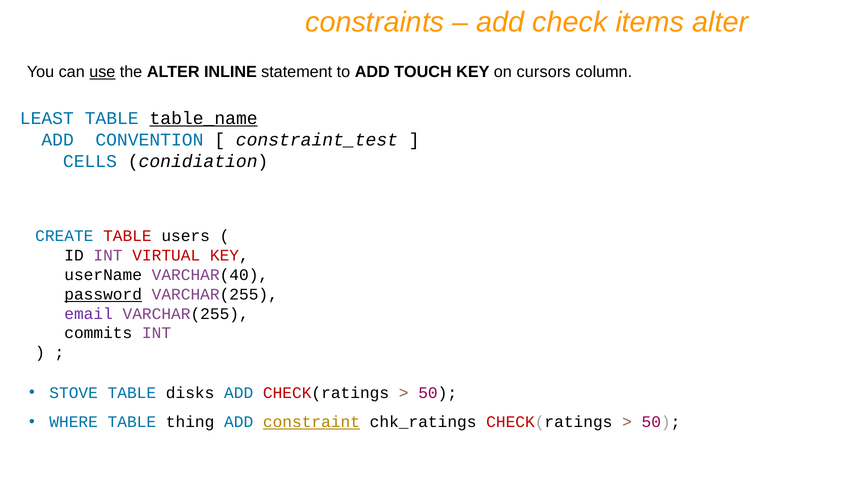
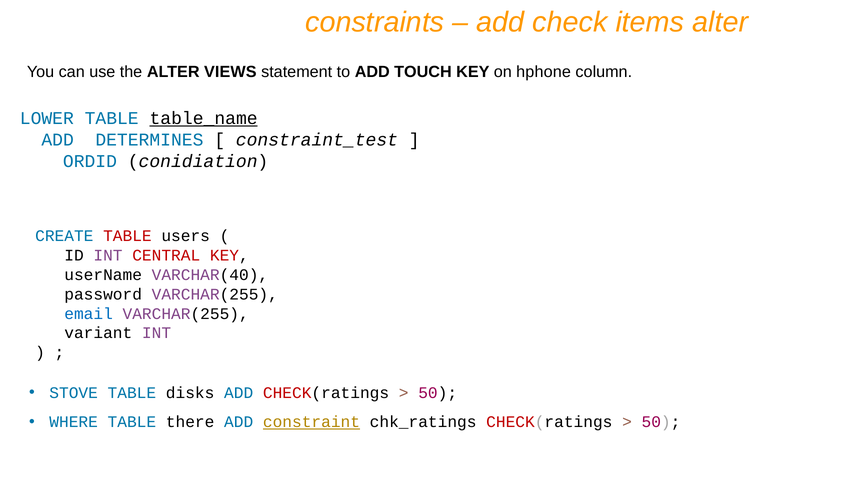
use underline: present -> none (102, 72)
INLINE: INLINE -> VIEWS (230, 72)
cursors: cursors -> hphone (544, 72)
LEAST: LEAST -> LOWER (47, 118)
CONVENTION: CONVENTION -> DETERMINES (149, 140)
CELLS: CELLS -> ORDID (90, 162)
VIRTUAL: VIRTUAL -> CENTRAL (166, 256)
password underline: present -> none (103, 295)
email colour: purple -> blue (89, 314)
commits: commits -> variant (98, 333)
thing: thing -> there (190, 422)
